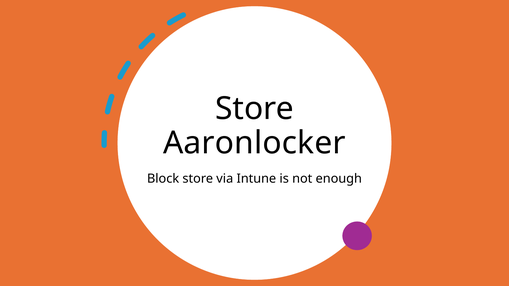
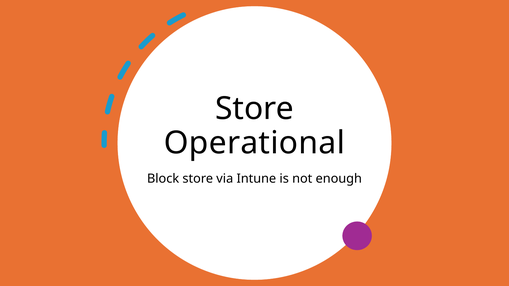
Aaronlocker: Aaronlocker -> Operational (254, 143)
